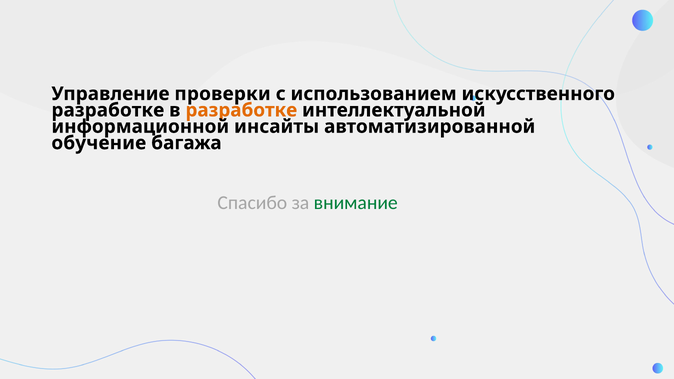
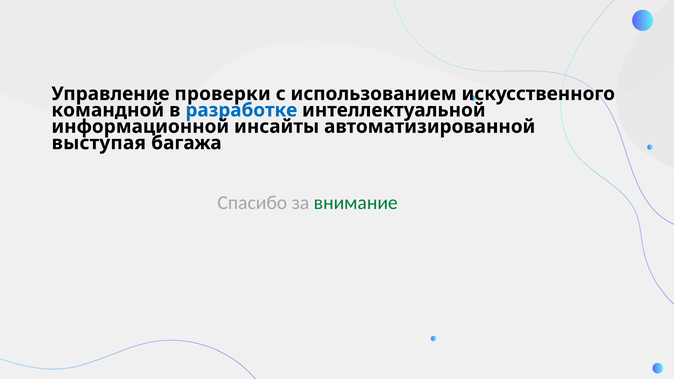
разработке: разработке -> командной (108, 110)
разработке colour: orange -> blue (241, 110)
обучение: обучение -> выступая (99, 143)
